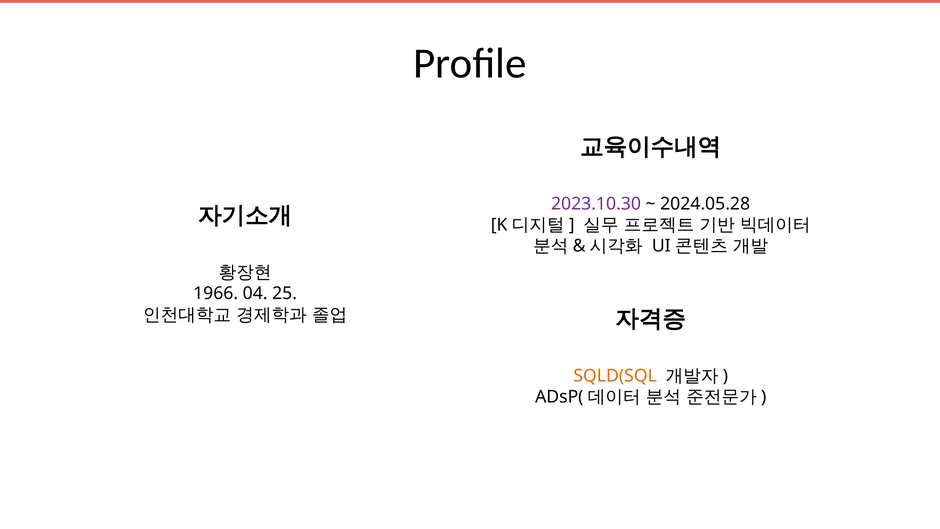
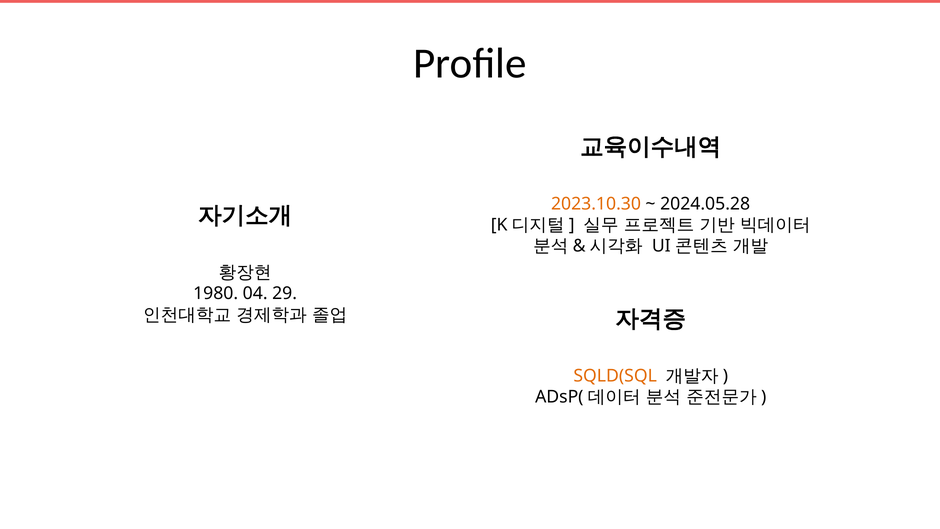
2023.10.30 colour: purple -> orange (596, 204)
1966: 1966 -> 1980 (216, 293)
25: 25 -> 29 (285, 293)
